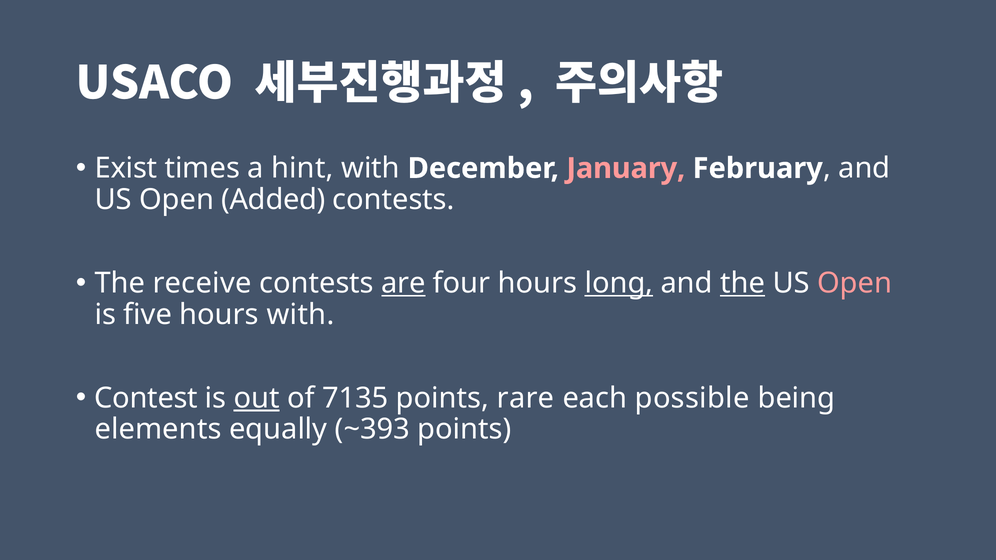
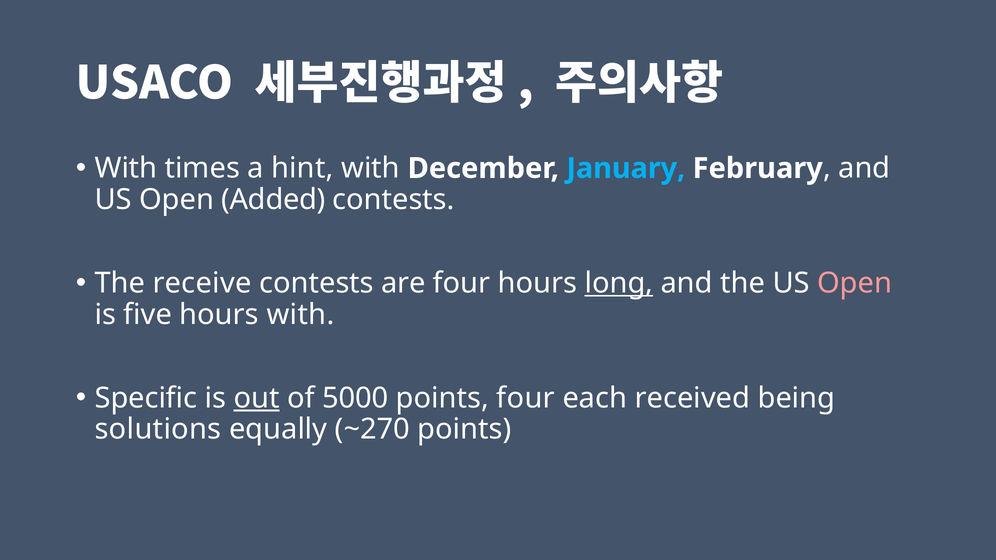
Exist: Exist -> With (126, 168)
January colour: pink -> light blue (626, 168)
are underline: present -> none (403, 283)
the underline: present -> none (743, 283)
Contest: Contest -> Specific (146, 398)
7135: 7135 -> 5000 (355, 398)
points rare: rare -> four (526, 398)
possible: possible -> received (692, 398)
elements: elements -> solutions (158, 430)
~393: ~393 -> ~270 (372, 430)
